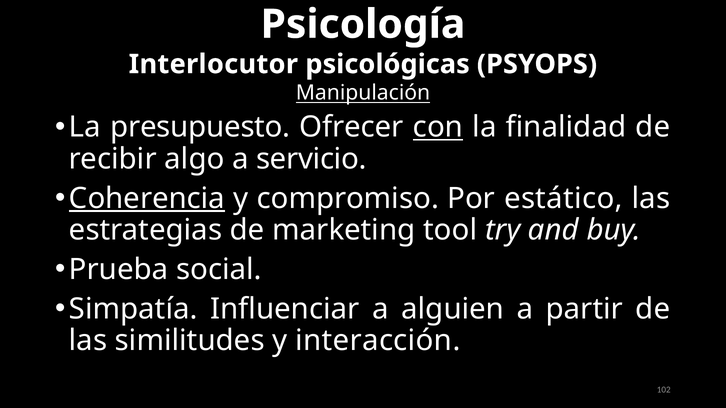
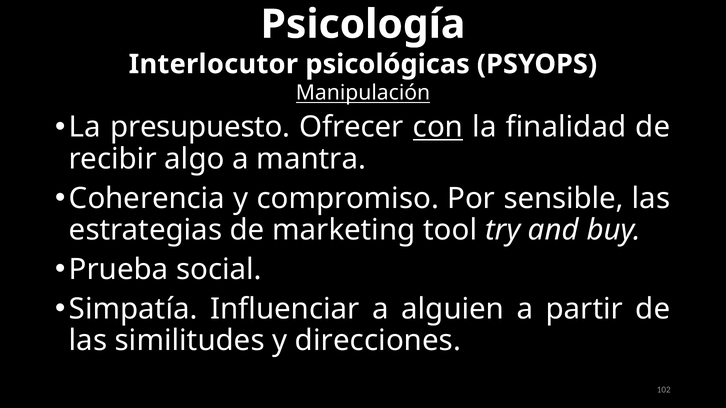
a servicio: servicio -> mantra (311, 159)
Coherencia underline: present -> none (147, 198)
estático: estático -> sensible (564, 198)
interacción: interacción -> direcciones (378, 341)
